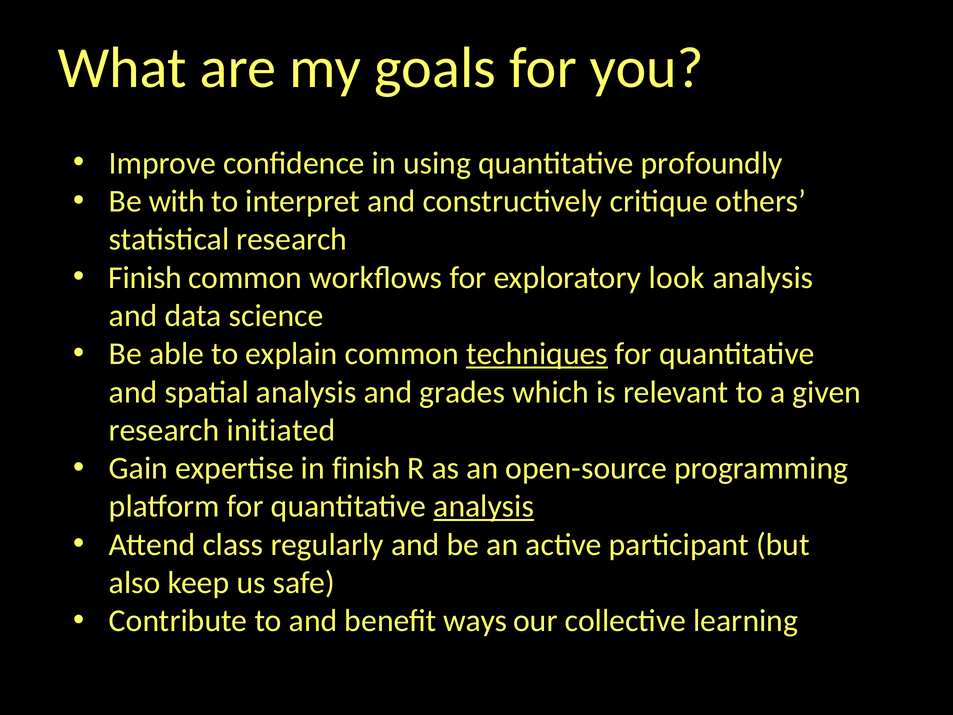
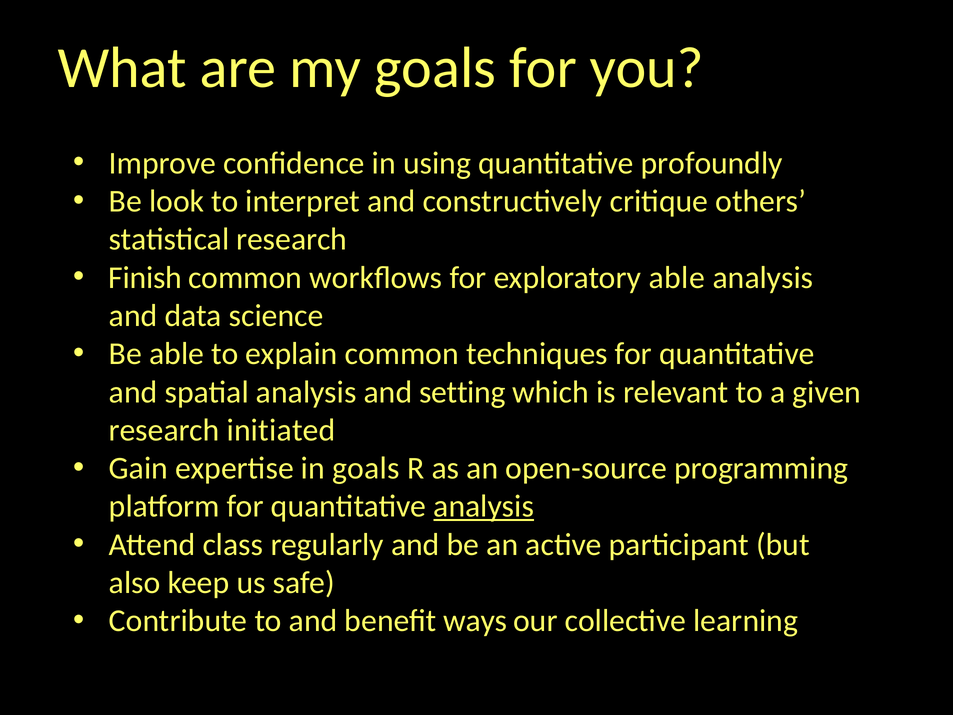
with: with -> look (177, 201)
exploratory look: look -> able (677, 278)
techniques underline: present -> none (537, 354)
grades: grades -> setting (462, 392)
in finish: finish -> goals (366, 468)
